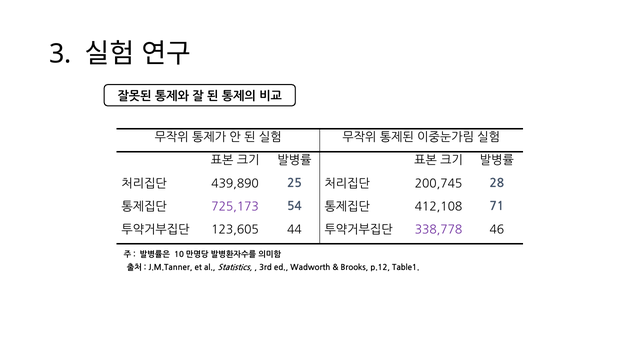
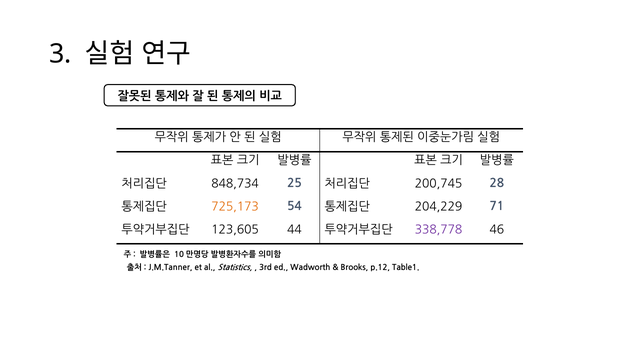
439,890: 439,890 -> 848,734 (235, 184)
725,173 colour: purple -> orange (235, 207)
412,108: 412,108 -> 204,229 (439, 207)
